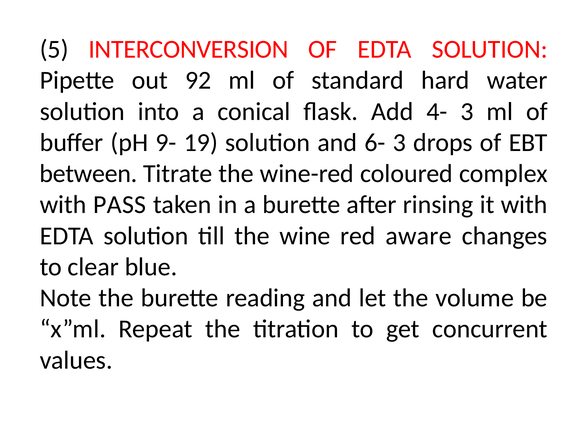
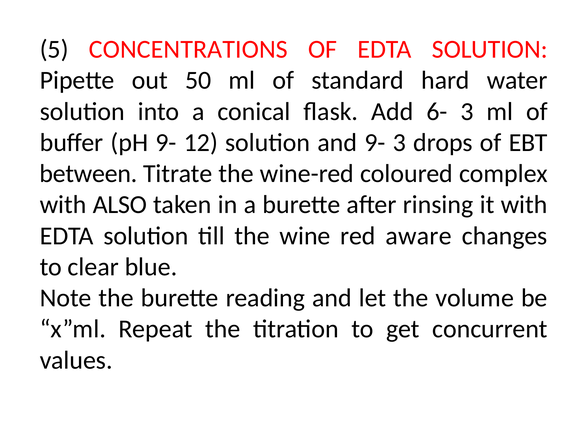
INTERCONVERSION: INTERCONVERSION -> CONCENTRATIONS (188, 49)
92: 92 -> 50 (198, 80)
4-: 4- -> 6- (437, 112)
19: 19 -> 12 (201, 143)
and 6-: 6- -> 9- (375, 143)
PASS: PASS -> ALSO (120, 205)
